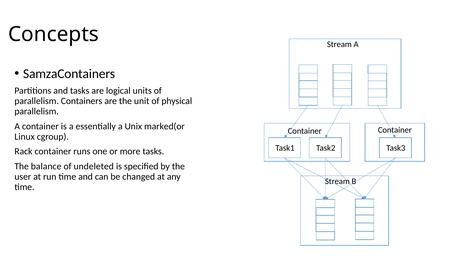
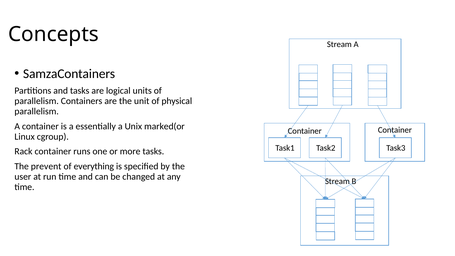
balance: balance -> prevent (46, 166)
undeleted: undeleted -> everything (94, 166)
